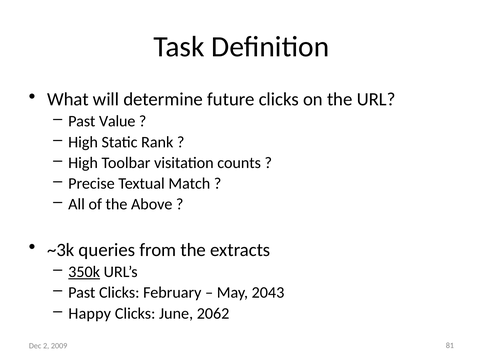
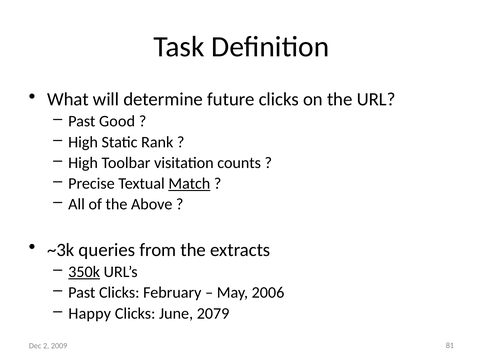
Value: Value -> Good (117, 121)
Match underline: none -> present (189, 184)
2043: 2043 -> 2006 (268, 293)
2062: 2062 -> 2079 (213, 314)
